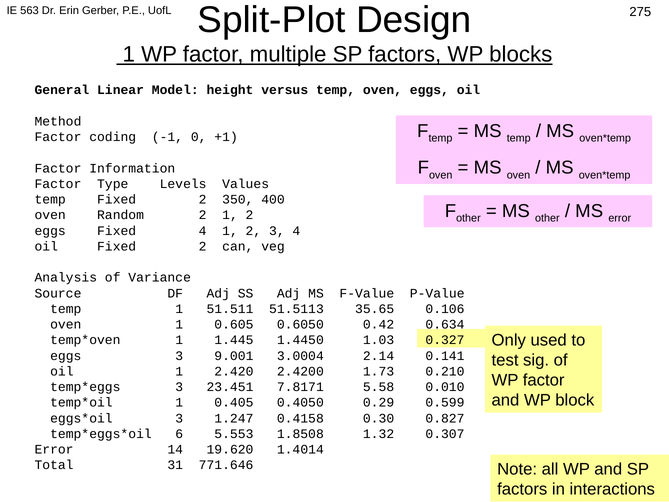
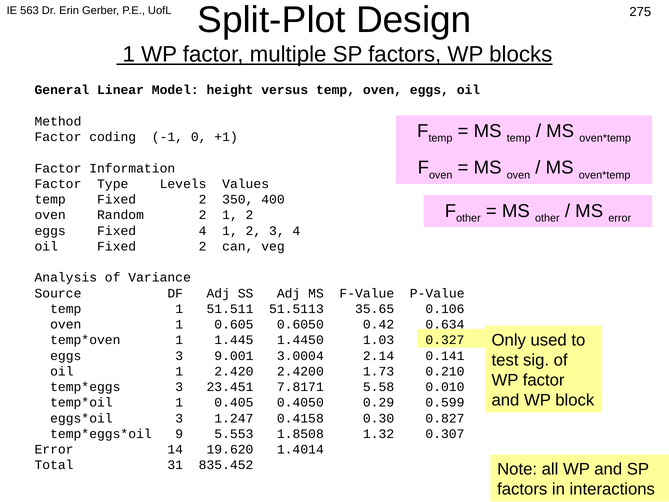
6: 6 -> 9 (179, 434)
771.646: 771.646 -> 835.452 (226, 465)
